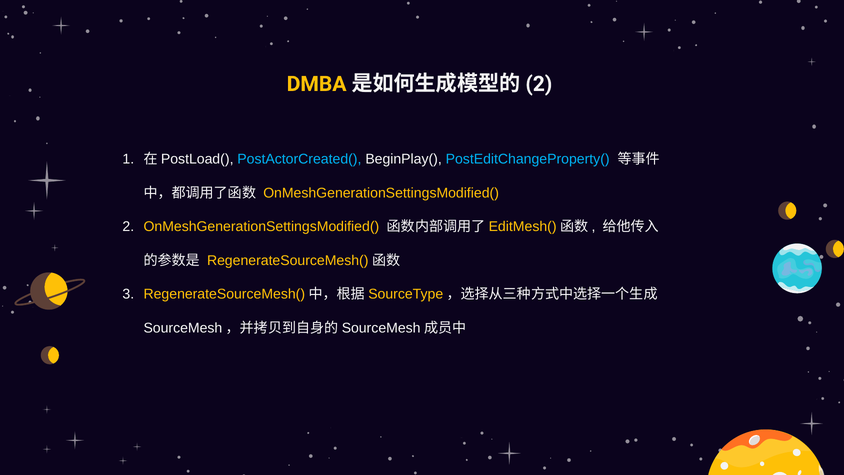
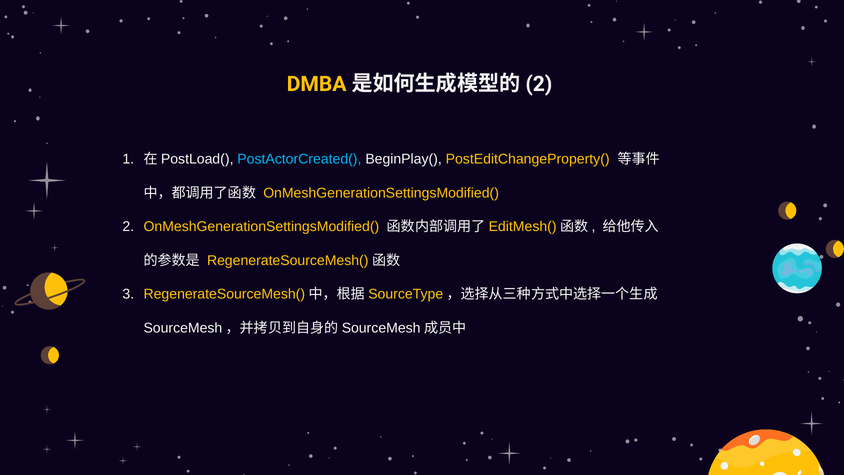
PostEditChangeProperty( colour: light blue -> yellow (528, 159)
